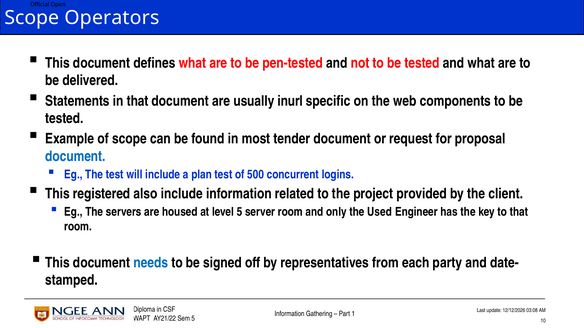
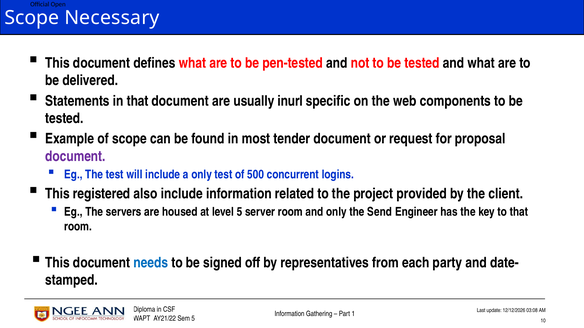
Operators: Operators -> Necessary (112, 18)
document colour: blue -> purple (75, 156)
a plan: plan -> only (202, 175)
Used: Used -> Send (380, 212)
